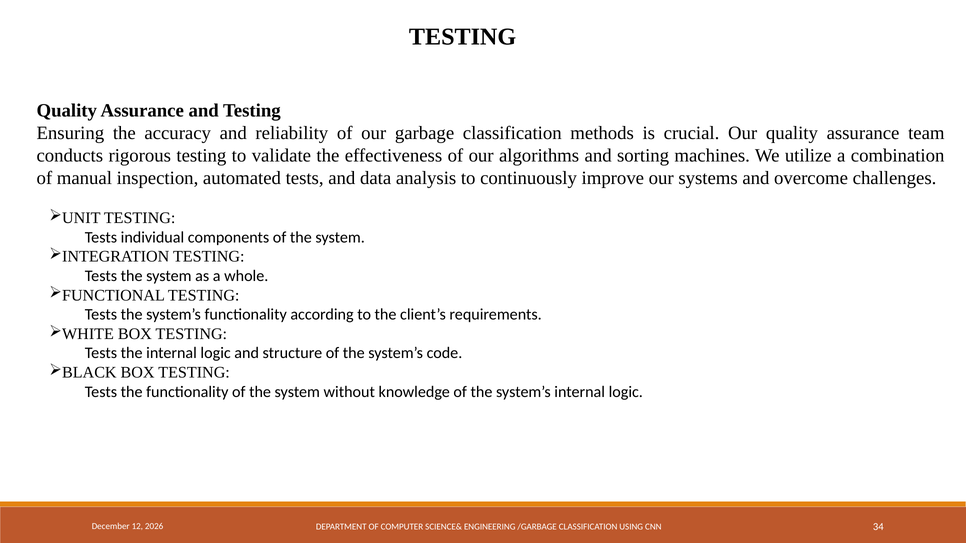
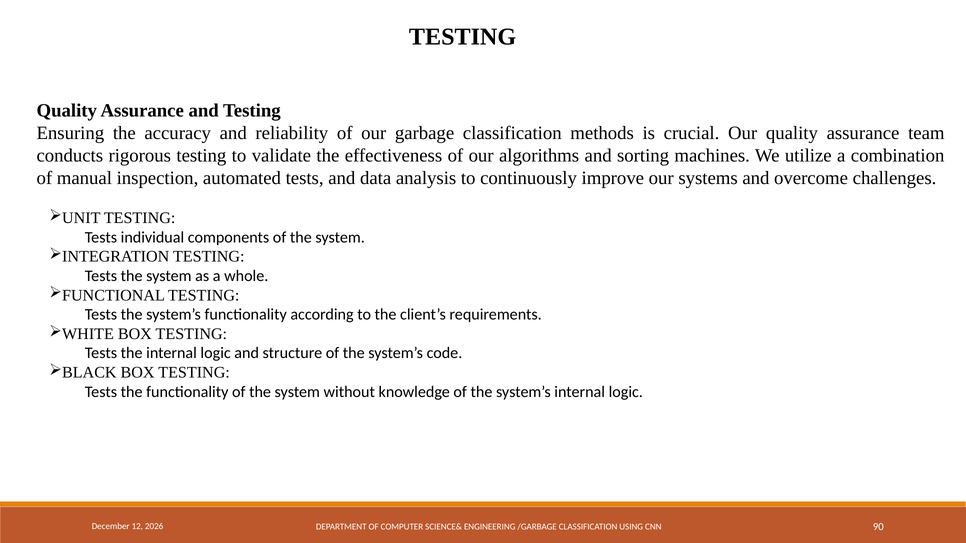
34: 34 -> 90 (878, 527)
